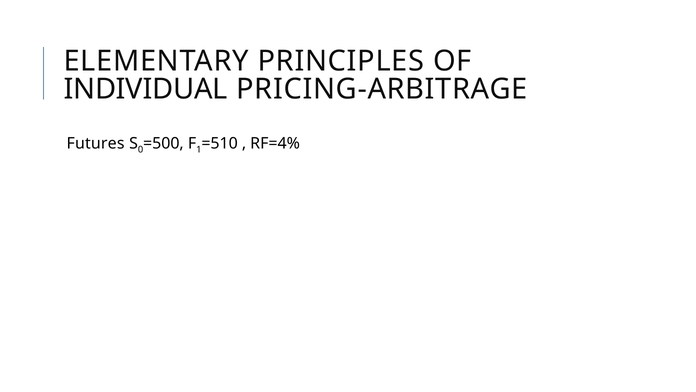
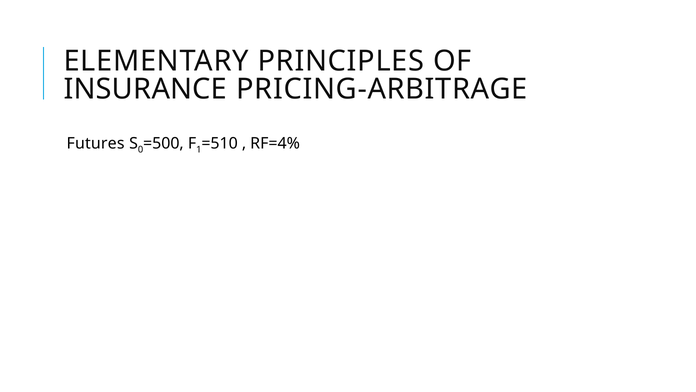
INDIVIDUAL: INDIVIDUAL -> INSURANCE (145, 89)
